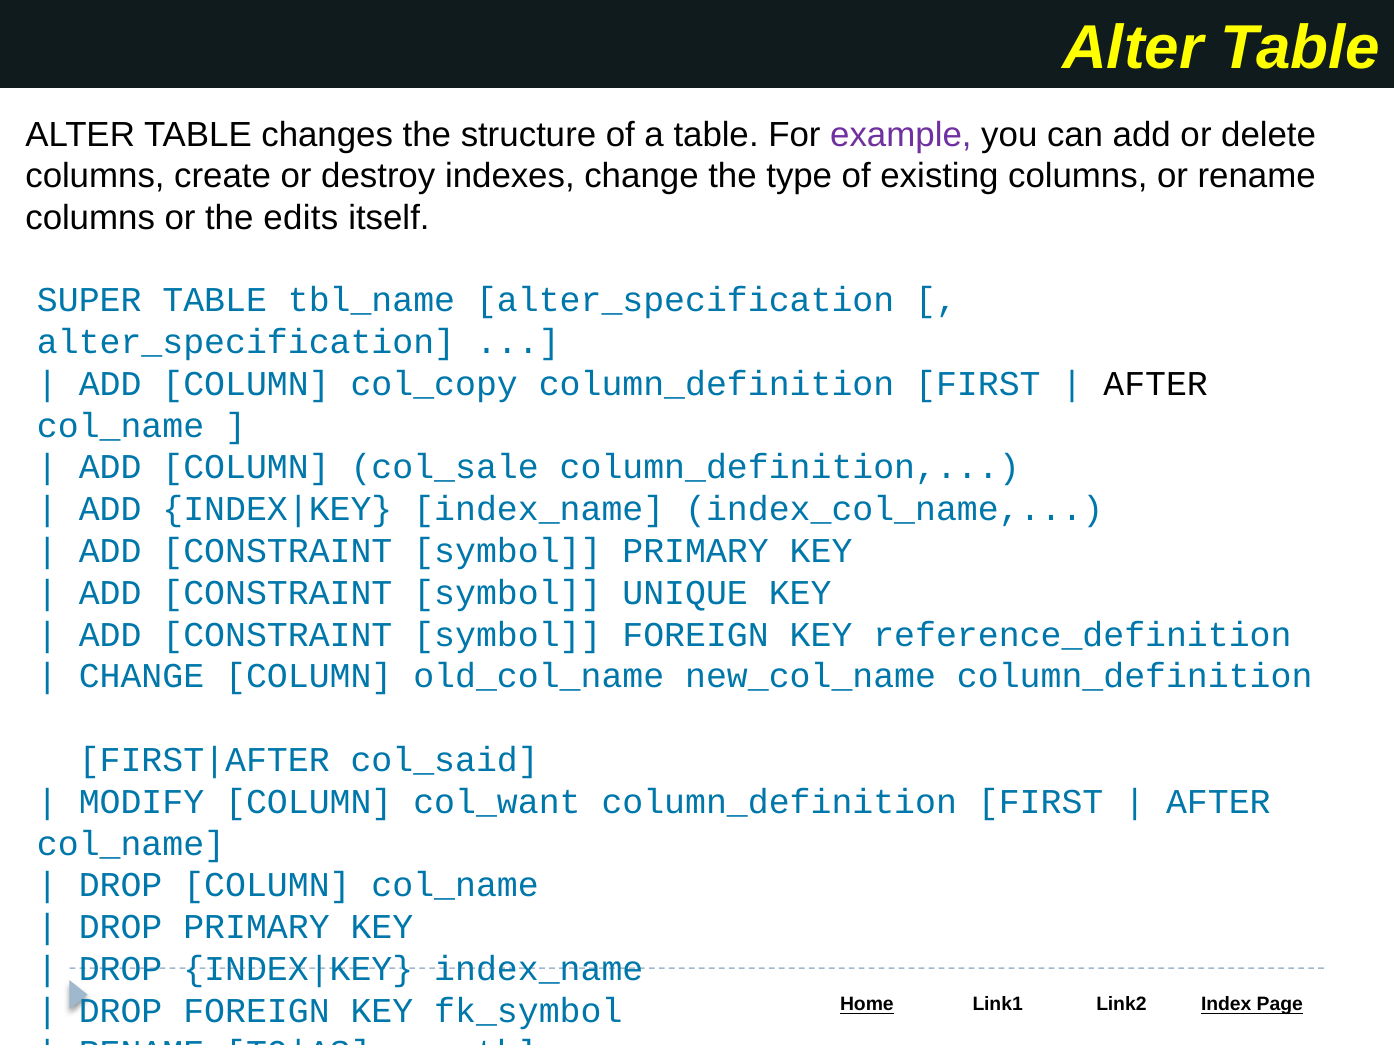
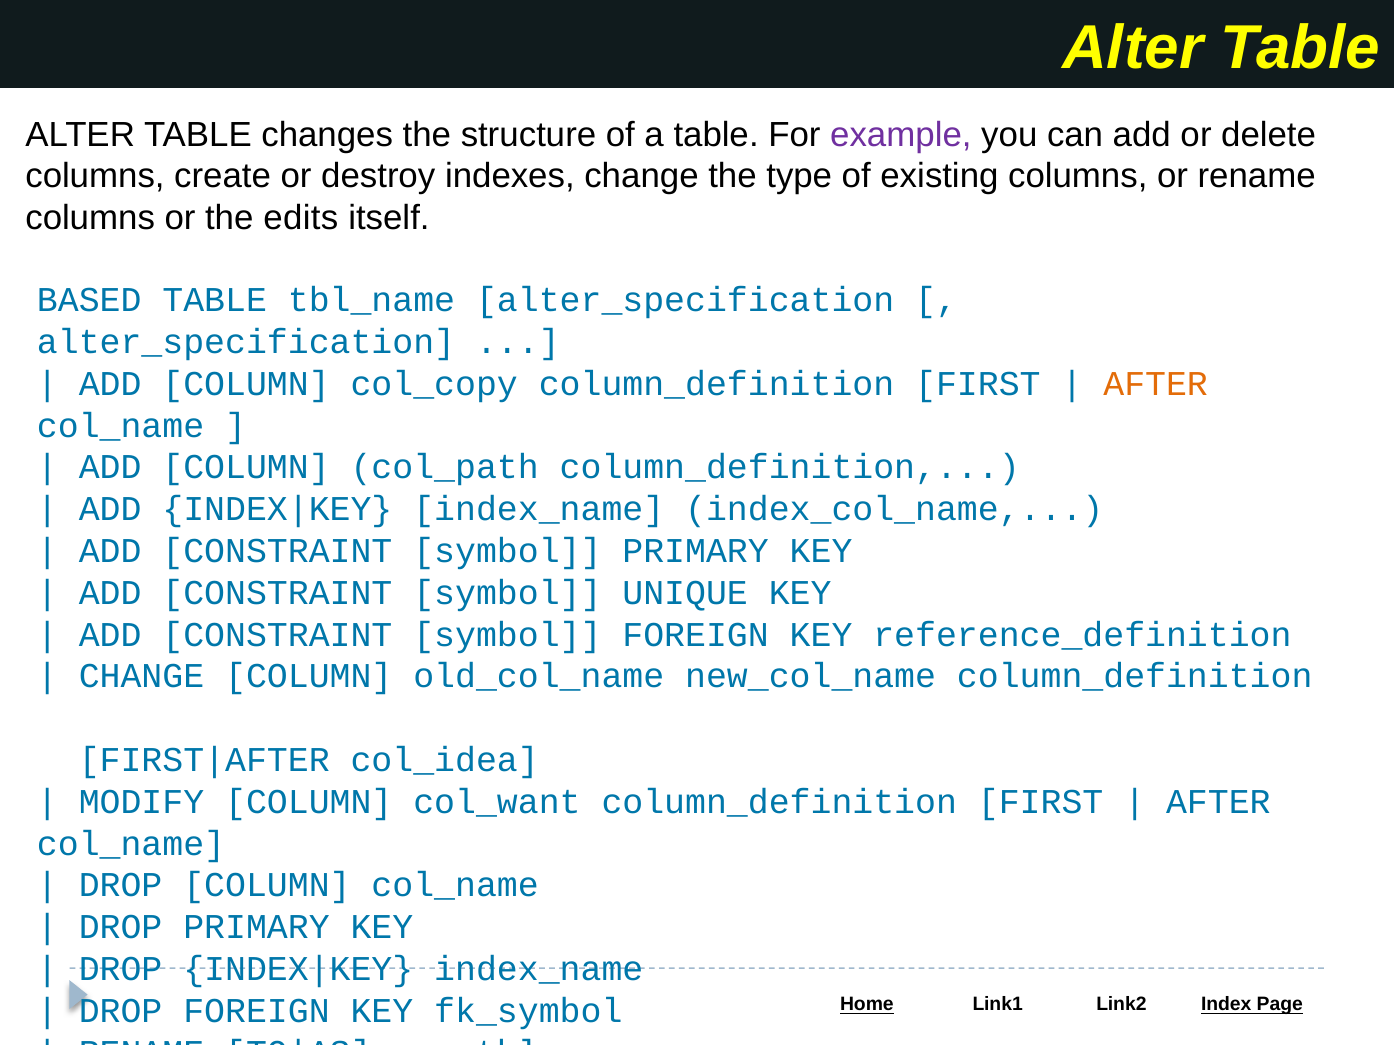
SUPER: SUPER -> BASED (89, 300)
AFTER colour: black -> orange (1156, 384)
col_sale: col_sale -> col_path (445, 468)
col_said: col_said -> col_idea (445, 760)
